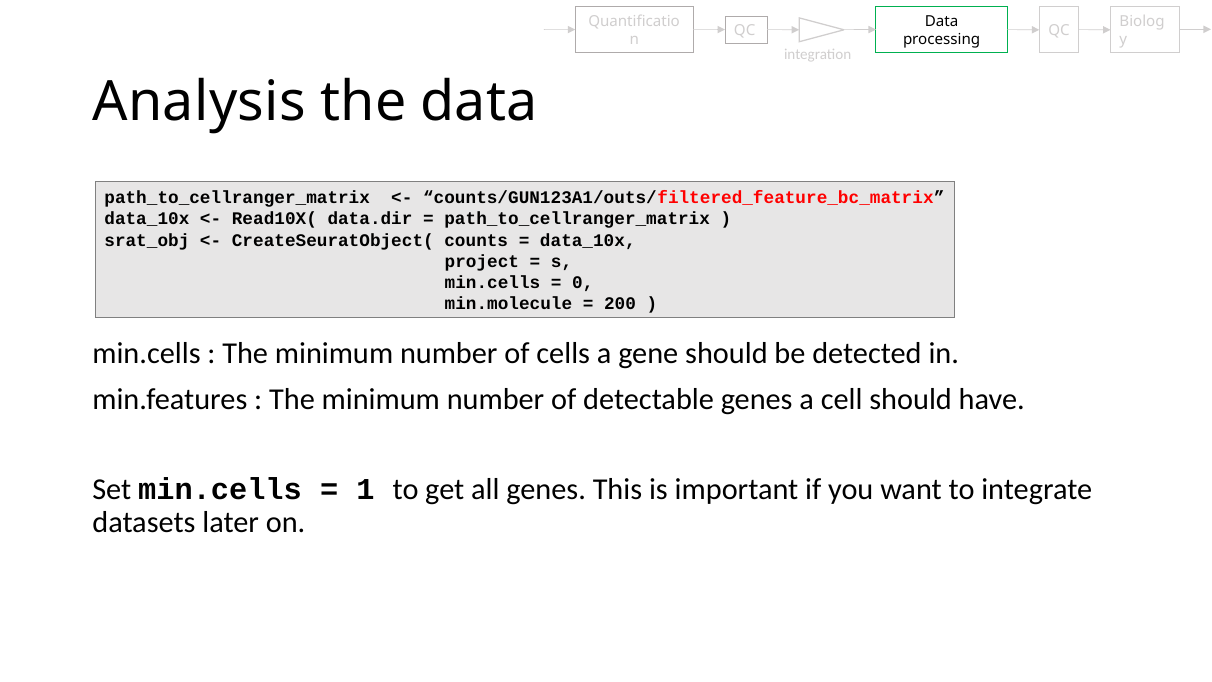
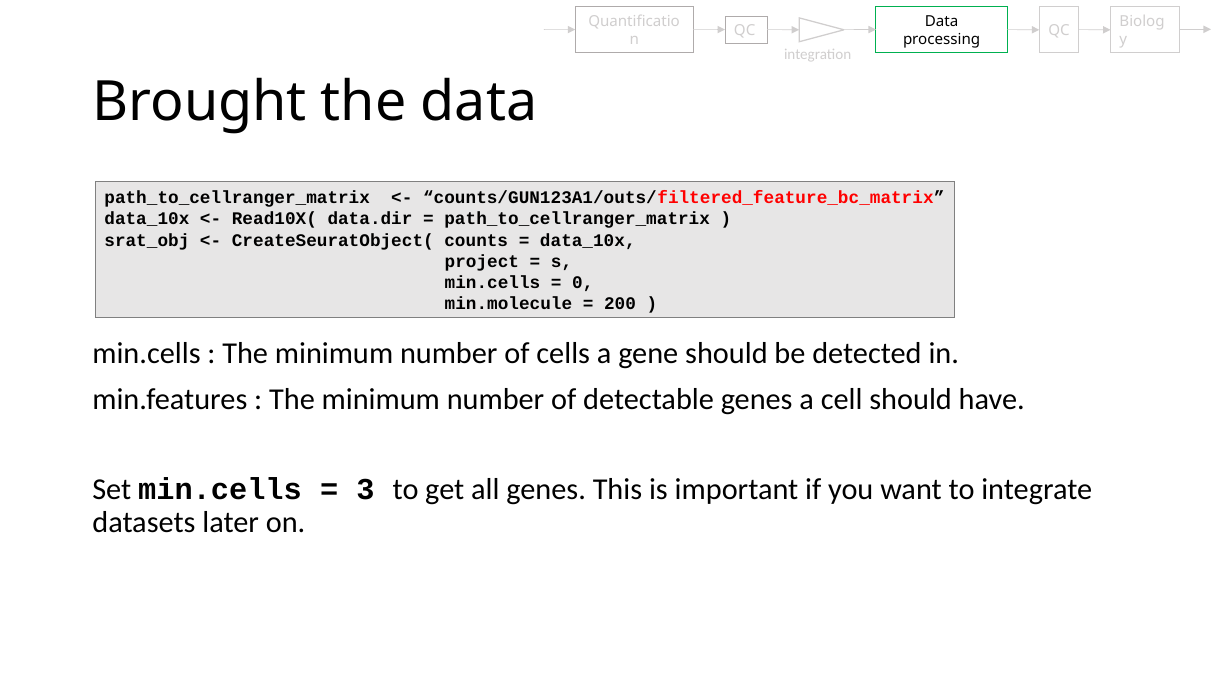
Analysis: Analysis -> Brought (199, 102)
1: 1 -> 3 (365, 490)
